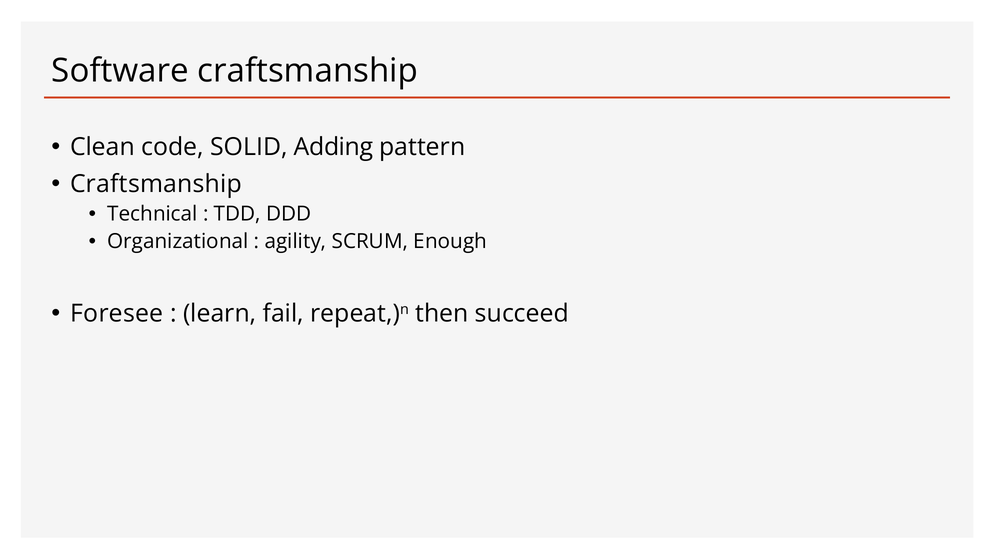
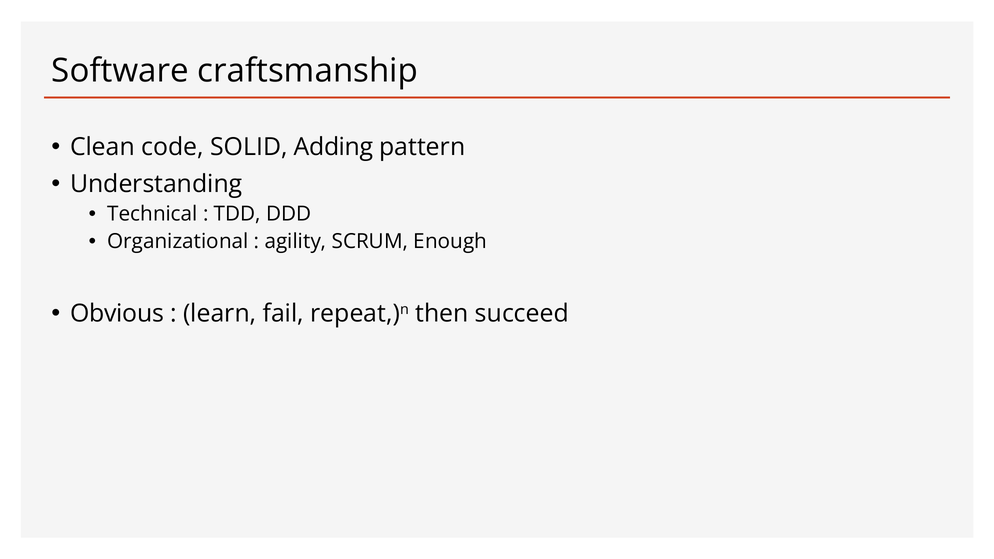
Craftsmanship: Craftsmanship -> Understanding (156, 184)
Foresee: Foresee -> Obvious (117, 314)
